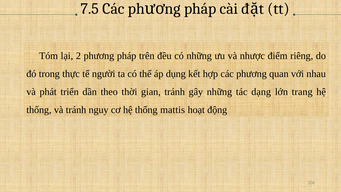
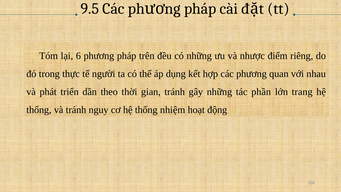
7.5: 7.5 -> 9.5 (90, 9)
2: 2 -> 6 (78, 56)
dạng: dạng -> phần (261, 92)
mattis: mattis -> nhiệm (173, 110)
